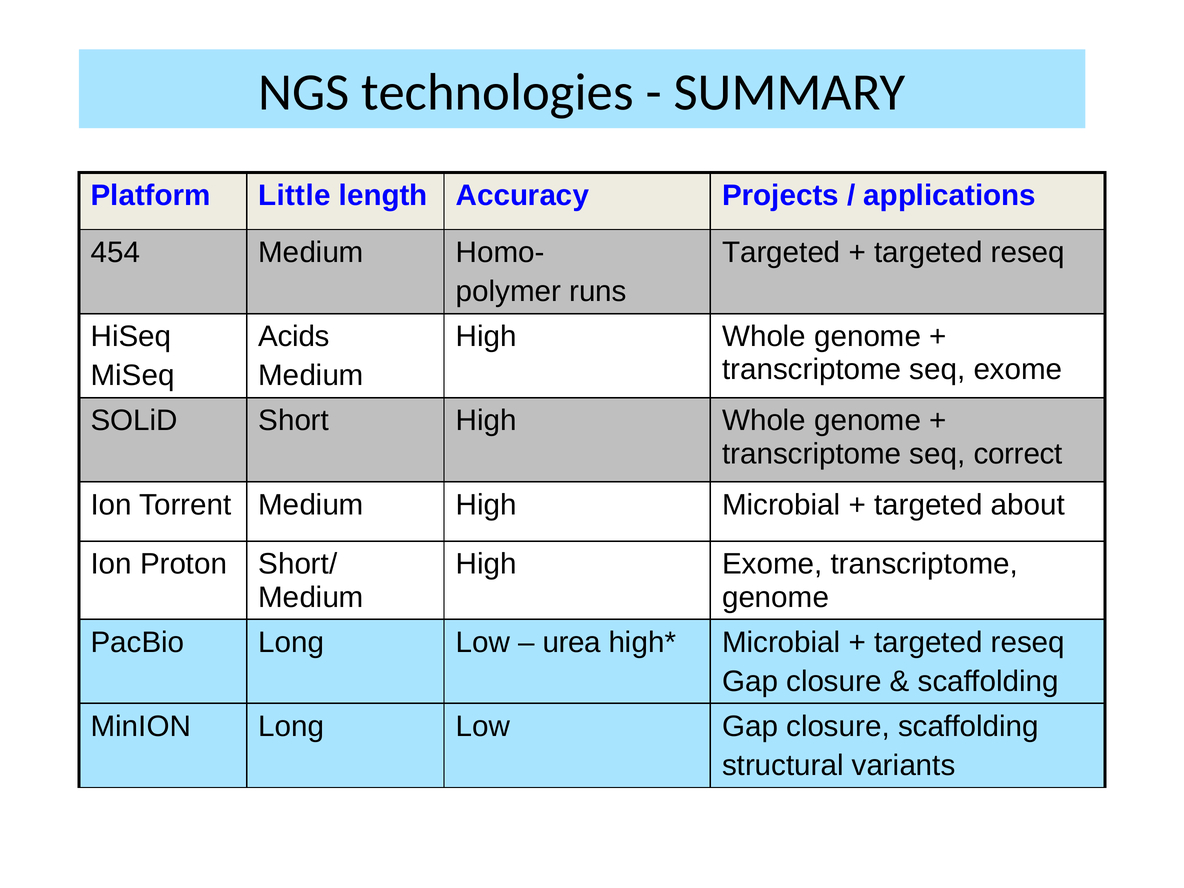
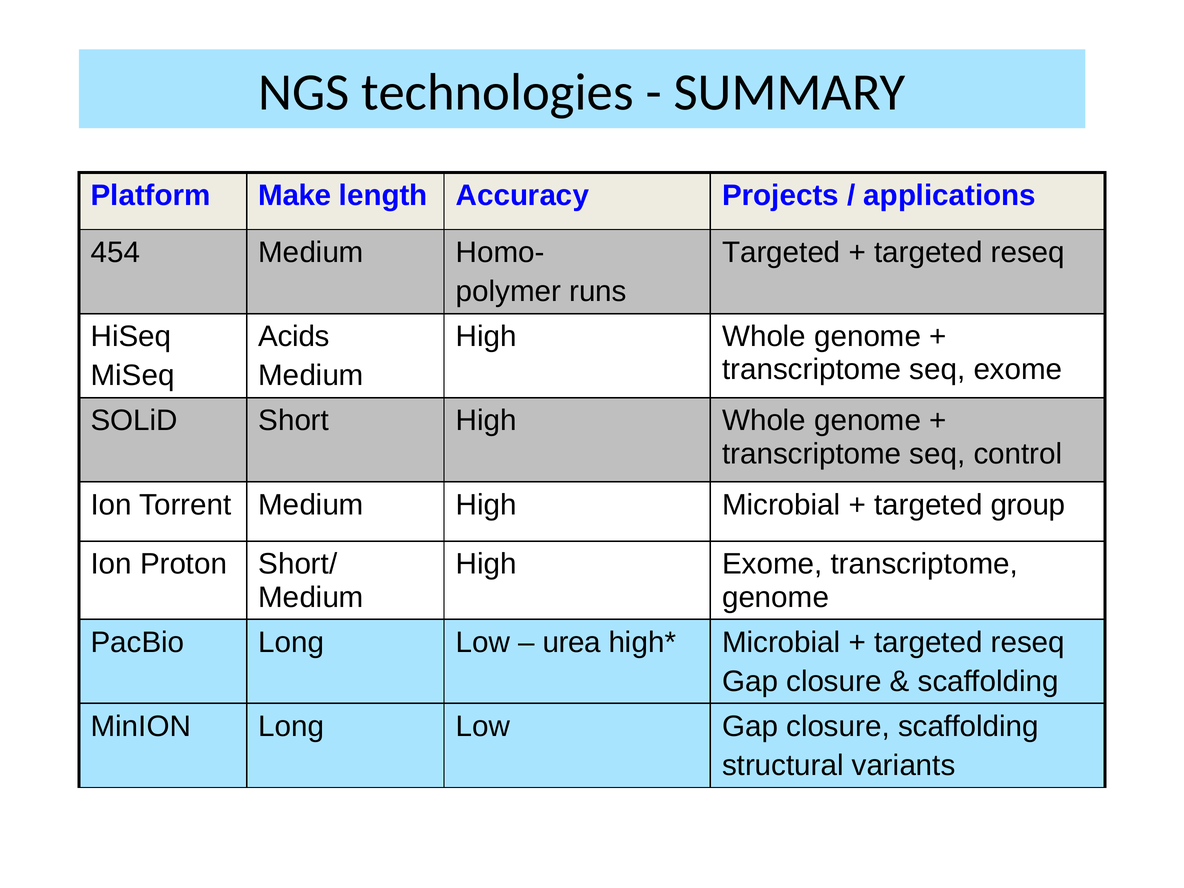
Little: Little -> Make (295, 196)
correct: correct -> control (1018, 454)
about: about -> group (1028, 505)
